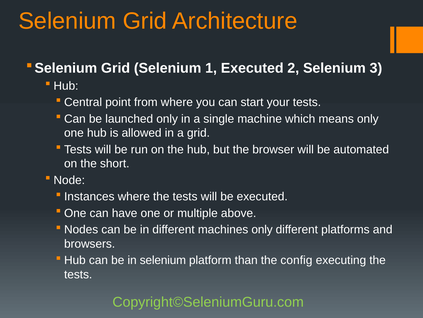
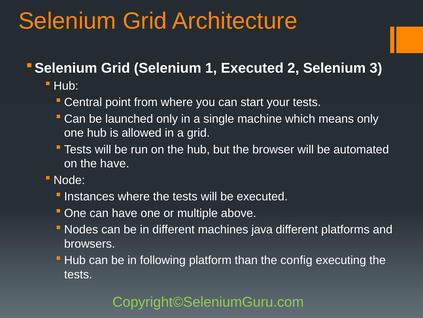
the short: short -> have (115, 163)
machines only: only -> java (262, 229)
in selenium: selenium -> following (163, 260)
